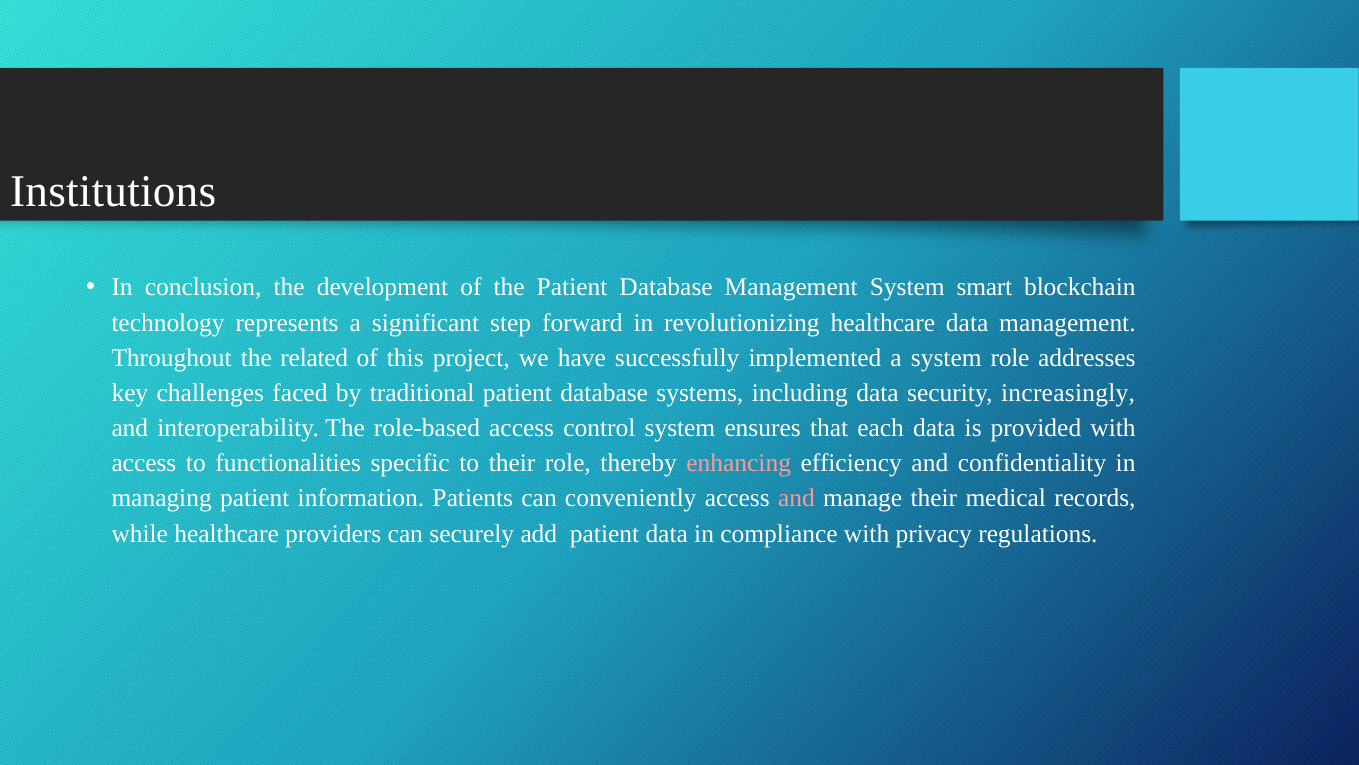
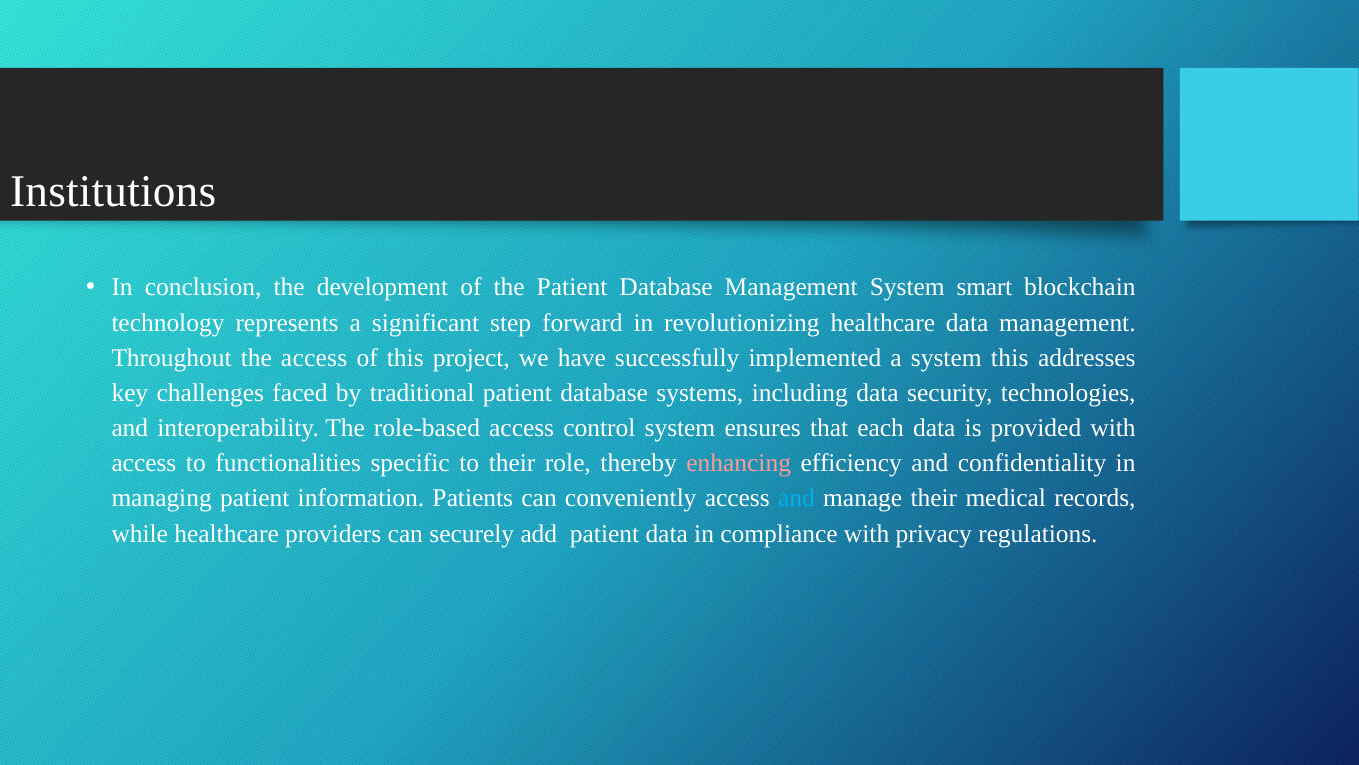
the related: related -> access (314, 358)
system role: role -> this (1010, 358)
increasingly: increasingly -> technologies (1068, 393)
and colour: pink -> light blue (796, 498)
